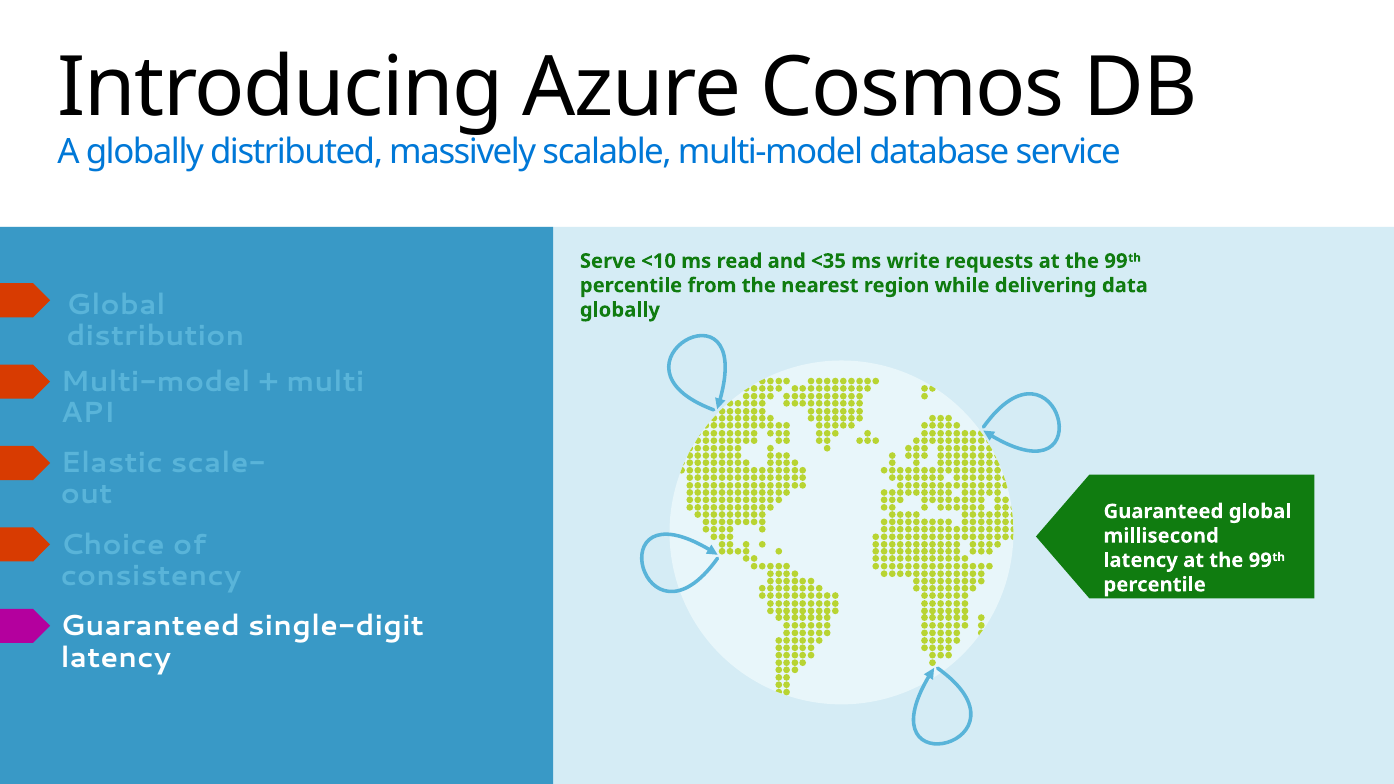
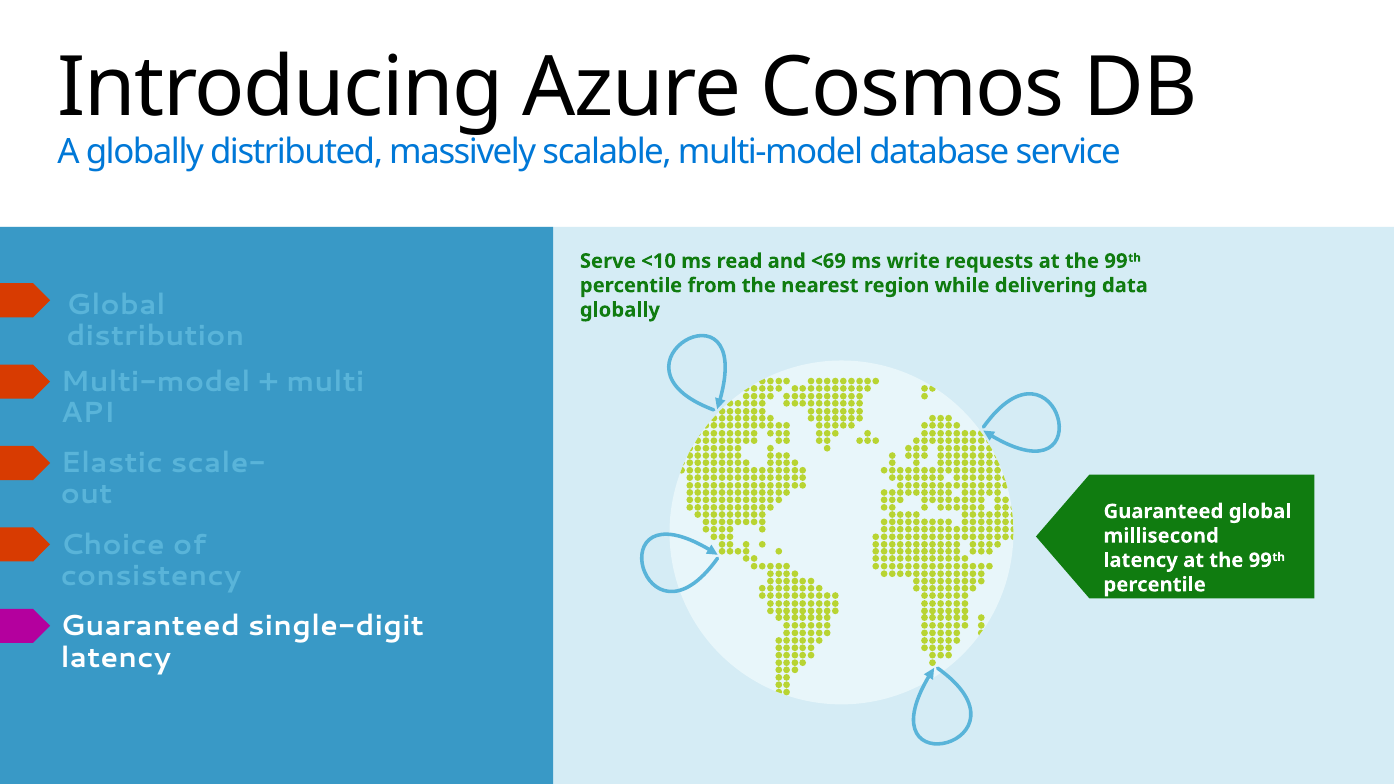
<35: <35 -> <69 (828, 261)
